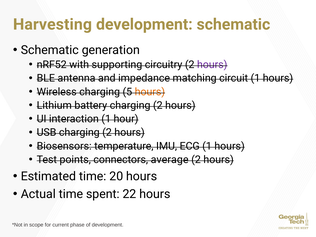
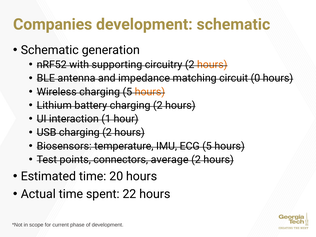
Harvesting: Harvesting -> Companies (53, 24)
hours colour: purple -> orange (212, 65)
circuit 1: 1 -> 0 (255, 78)
ECG 1: 1 -> 5 (207, 146)
